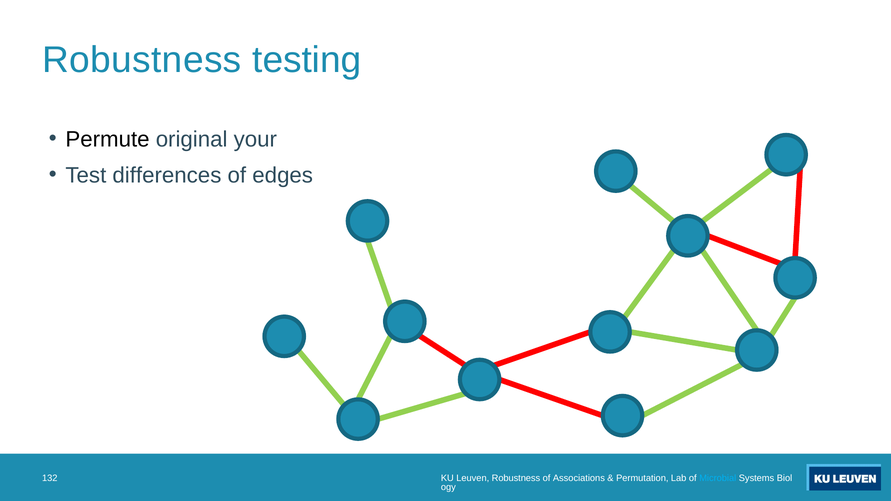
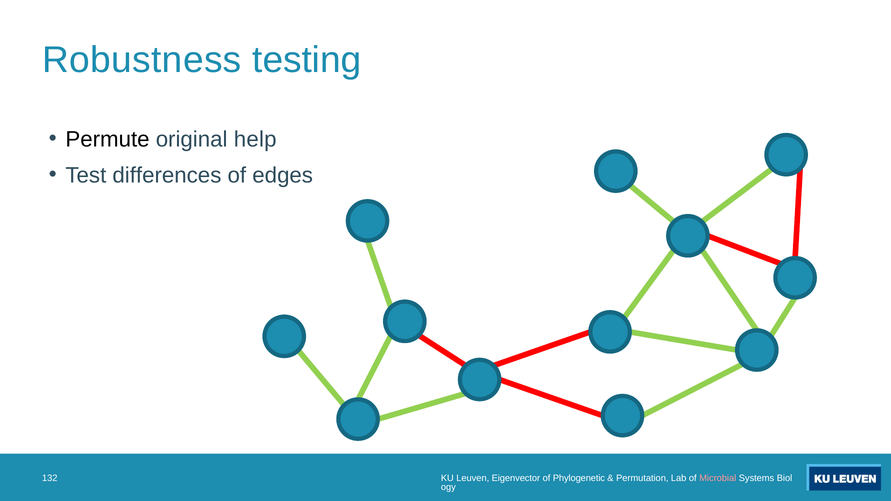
your: your -> help (255, 139)
Leuven Robustness: Robustness -> Eigenvector (516, 478)
Associations: Associations -> Phylogenetic (579, 478)
Microbial colour: light blue -> pink (718, 478)
